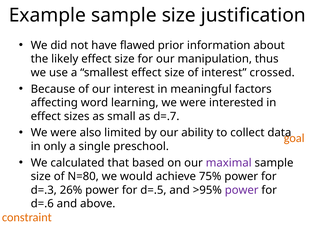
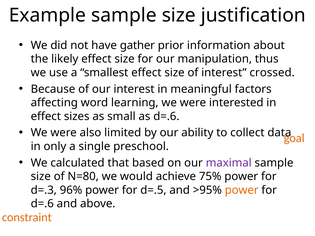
flawed: flawed -> gather (137, 45)
as d=.7: d=.7 -> d=.6 (166, 116)
26%: 26% -> 96% (71, 190)
power colour: purple -> orange (242, 190)
